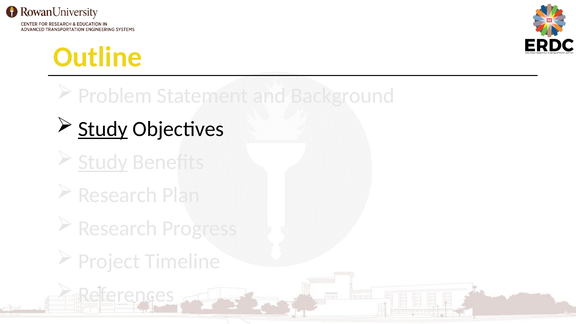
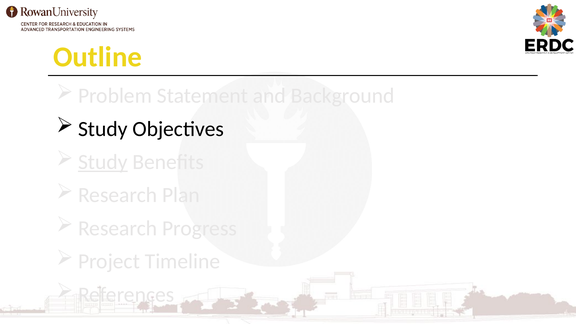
Study underline: present -> none (103, 129)
